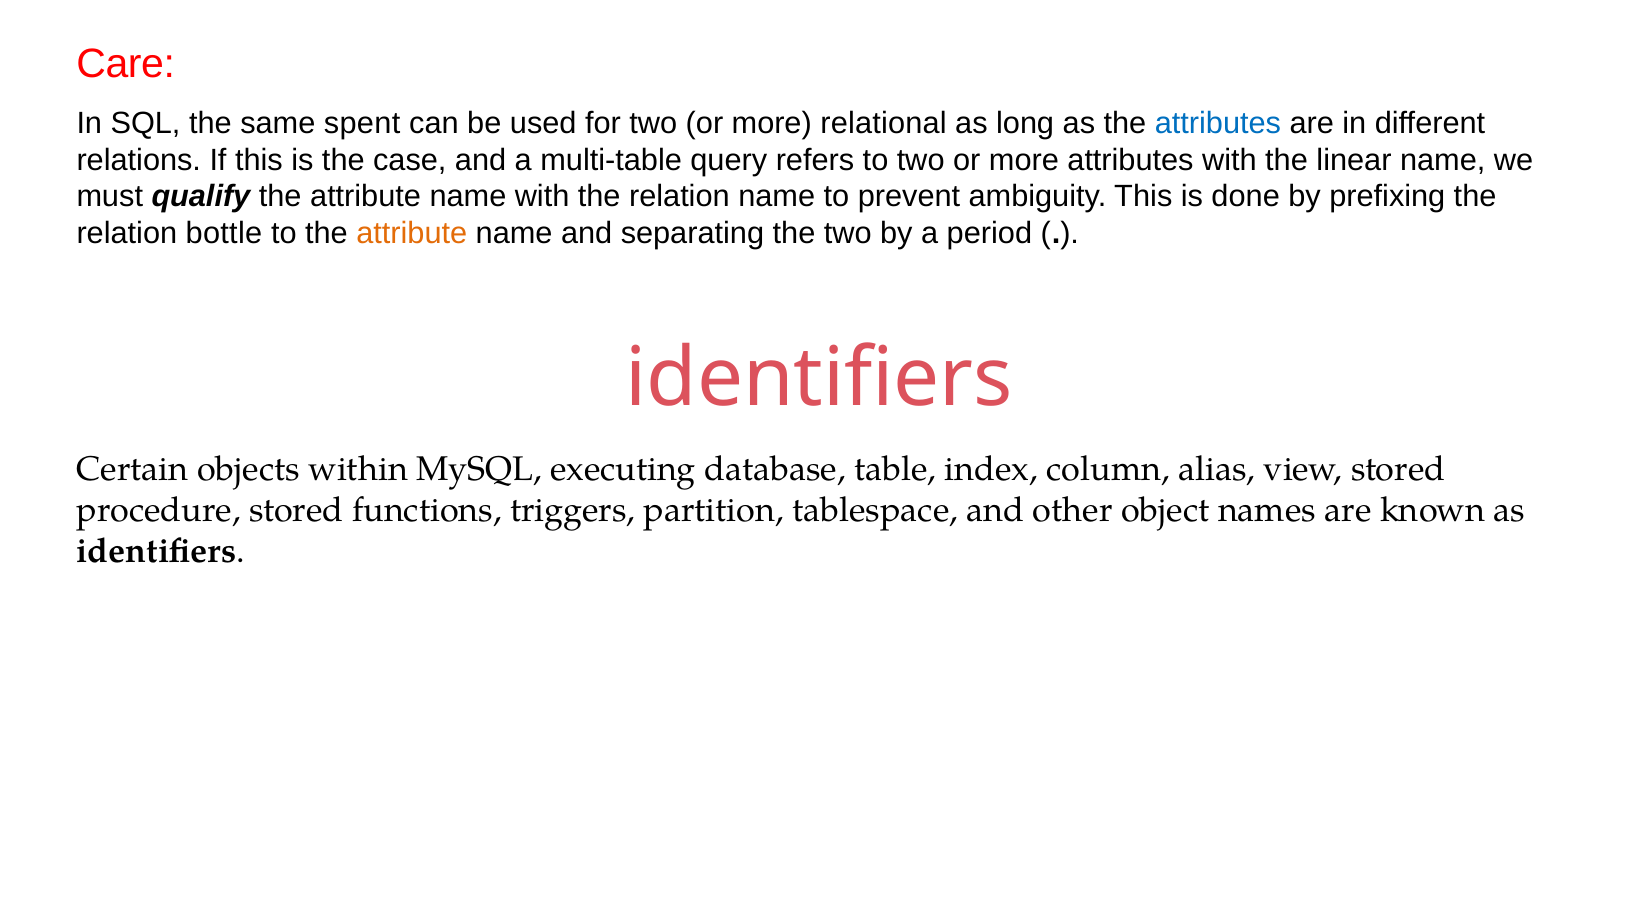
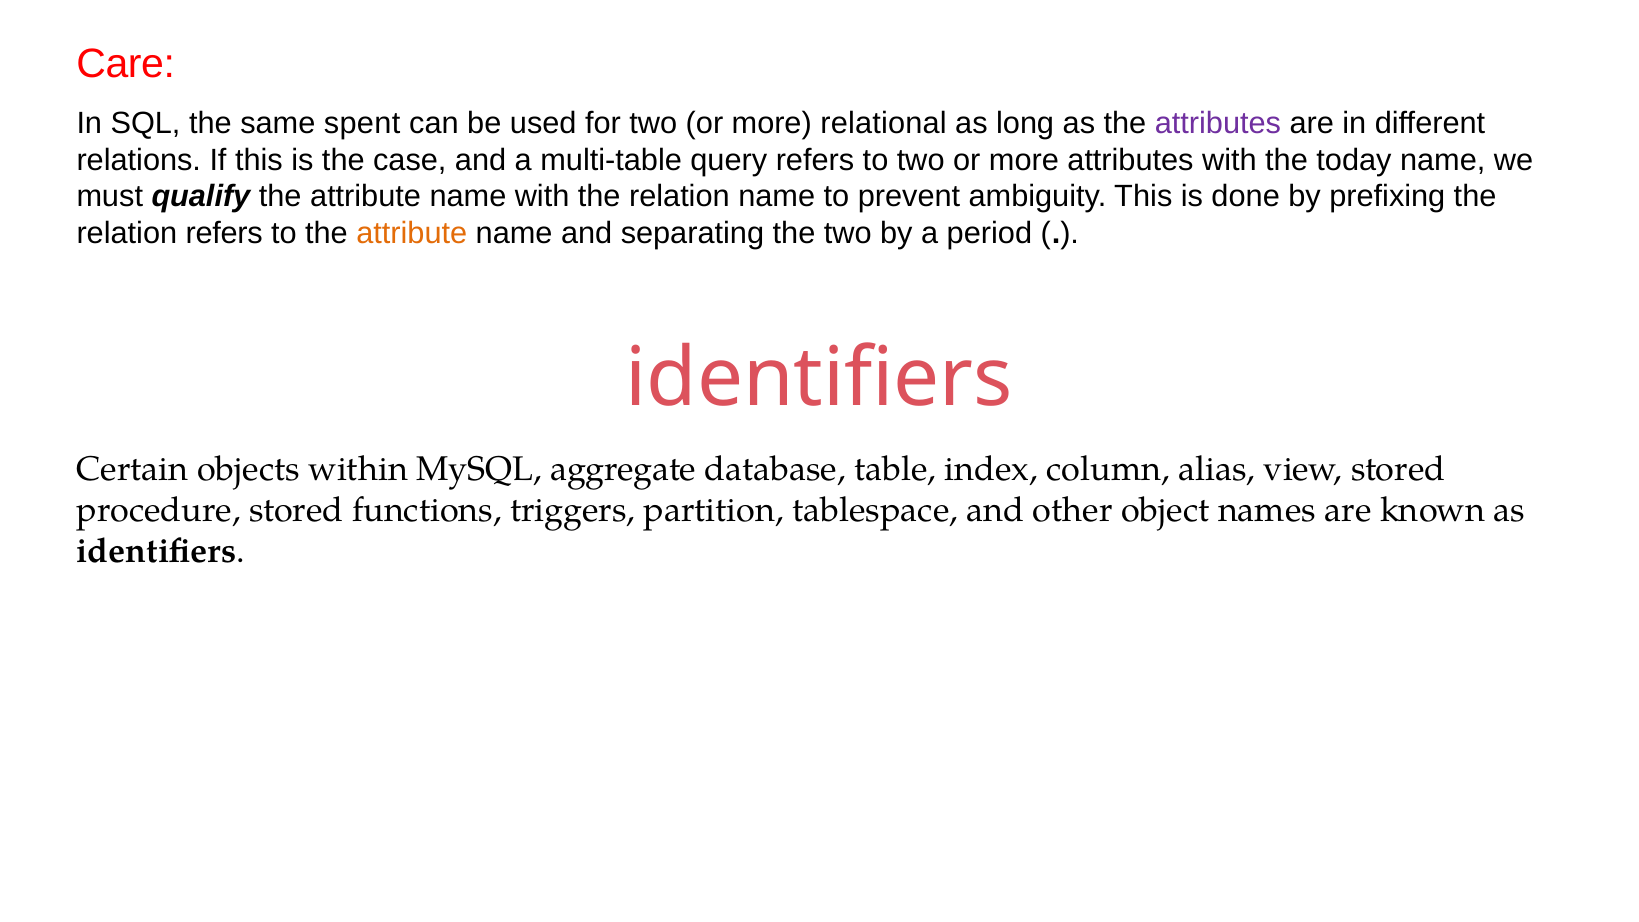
attributes colour: blue -> purple (1218, 123)
linear: linear -> today (1354, 160)
relation bottle: bottle -> refers (224, 234)
executing: executing -> aggregate (623, 469)
